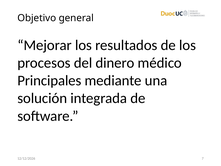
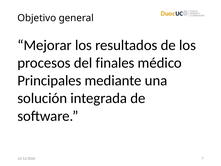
dinero: dinero -> finales (115, 63)
